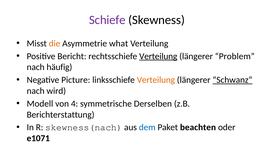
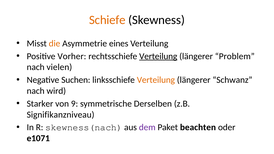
Schiefe colour: purple -> orange (107, 20)
what: what -> eines (119, 43)
Bericht: Bericht -> Vorher (72, 56)
häufig: häufig -> vielen (59, 67)
Picture: Picture -> Suchen (76, 80)
Schwanz underline: present -> none (232, 80)
Modell: Modell -> Starker (40, 104)
4: 4 -> 9 (75, 104)
Berichterstattung: Berichterstattung -> Signifikanzniveau (61, 115)
dem colour: blue -> purple (147, 127)
